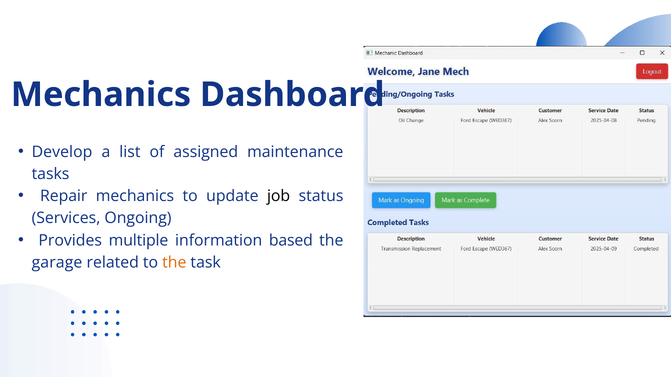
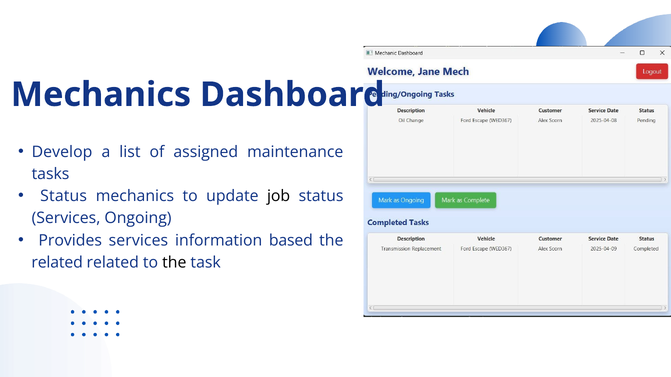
Repair: Repair -> Status (64, 196)
Provides multiple: multiple -> services (138, 241)
garage: garage -> related (57, 263)
the colour: orange -> black (174, 263)
